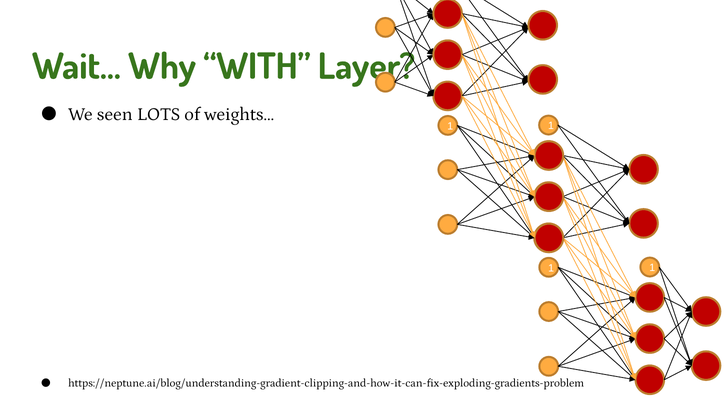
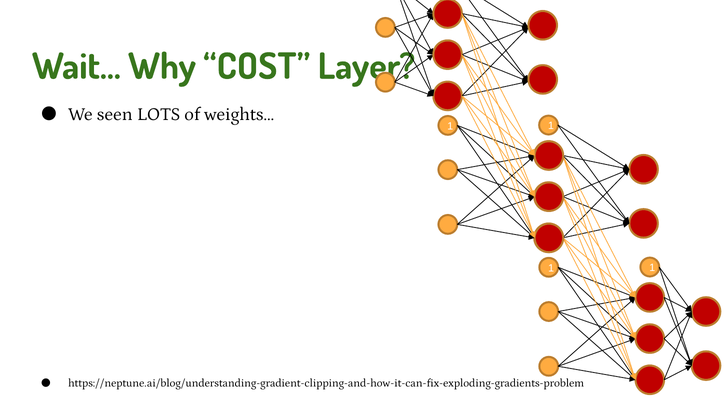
WITH: WITH -> COST (257, 67)
